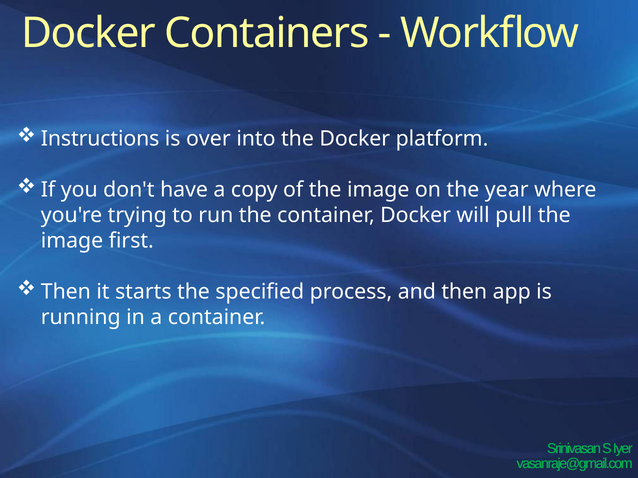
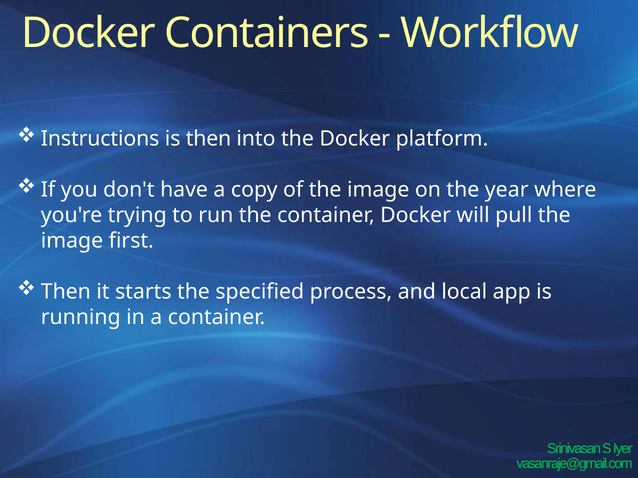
is over: over -> then (209, 139)
and then: then -> local (464, 292)
